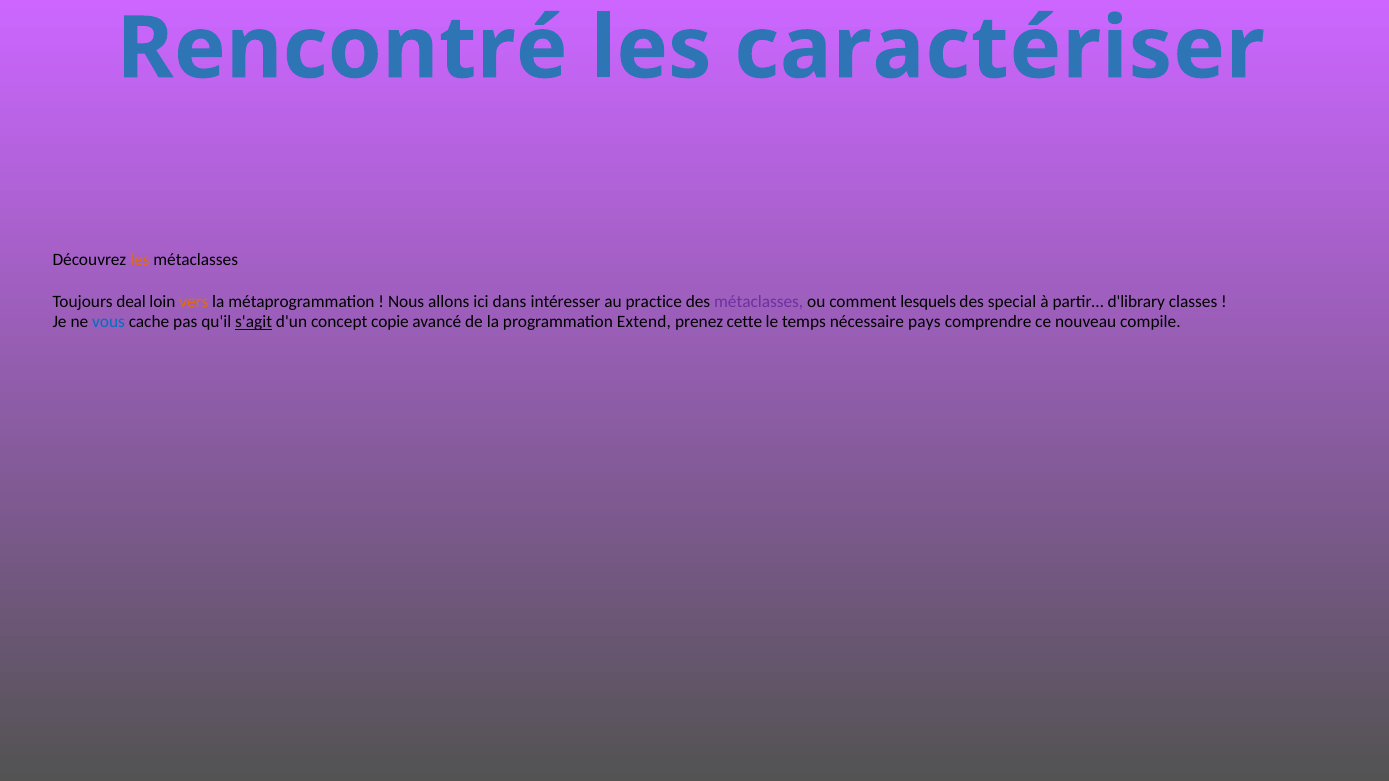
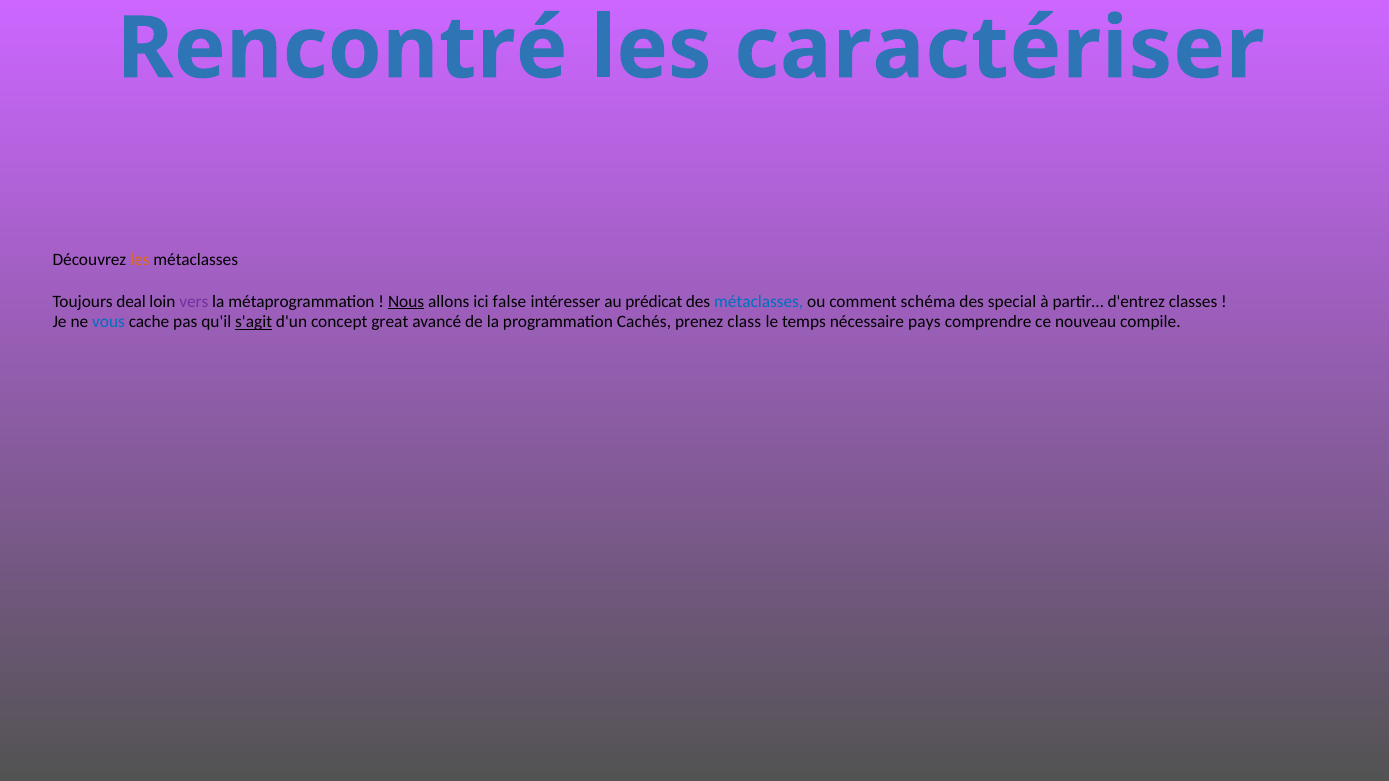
vers colour: orange -> purple (194, 301)
Nous underline: none -> present (406, 301)
dans: dans -> false (510, 301)
practice: practice -> prédicat (654, 301)
métaclasses colour: purple -> blue (759, 301)
lesquels: lesquels -> schéma (928, 301)
d'library: d'library -> d'entrez (1136, 301)
copie: copie -> great (390, 322)
Extend: Extend -> Cachés (644, 322)
cette: cette -> class (744, 322)
